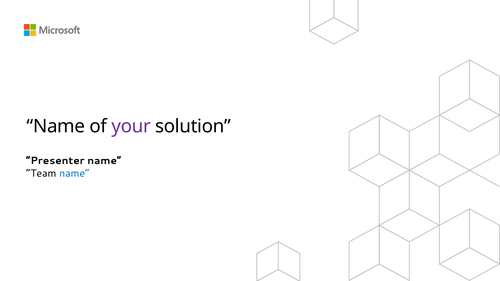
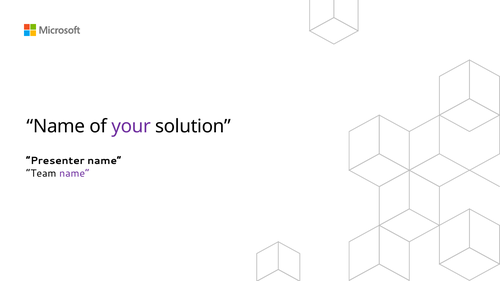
name colour: blue -> purple (74, 174)
